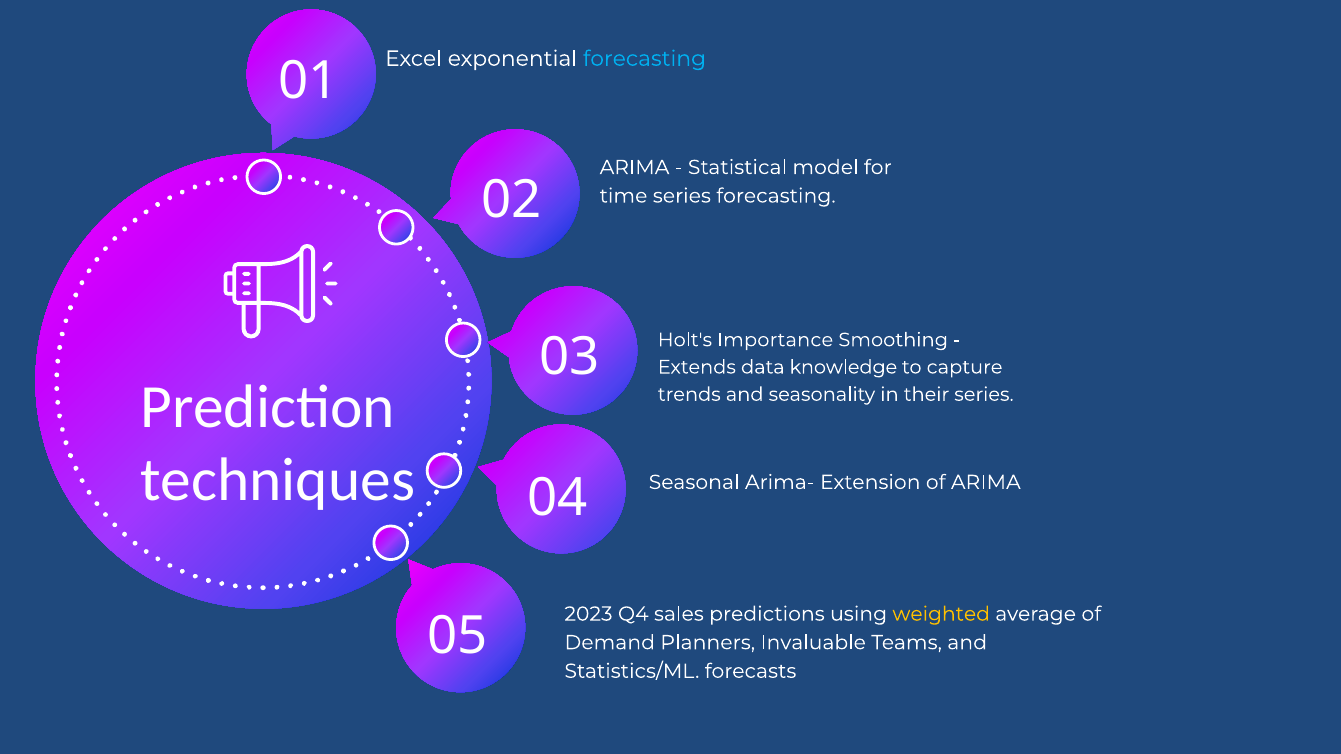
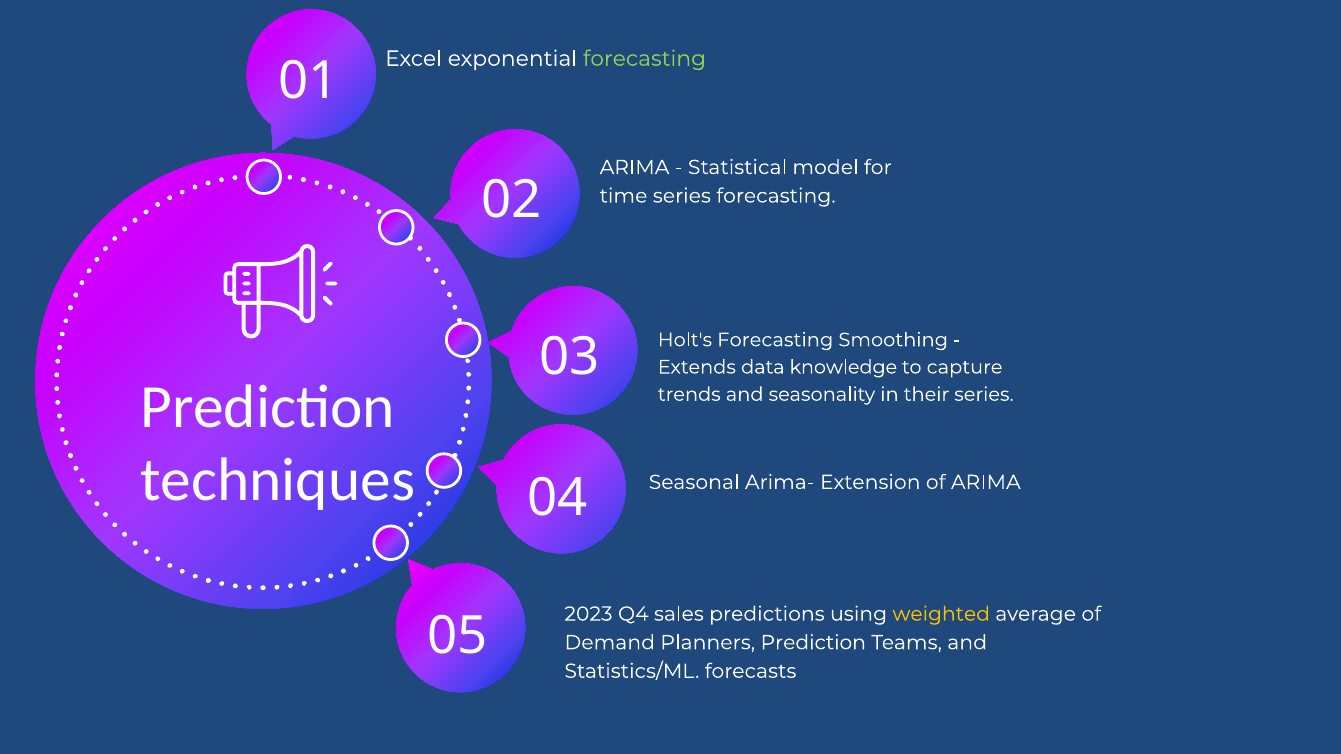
forecasting colour: light blue -> light green (644, 59)
Importance: Importance -> Forecasting (775, 340)
Invaluable: Invaluable -> Prediction (813, 643)
